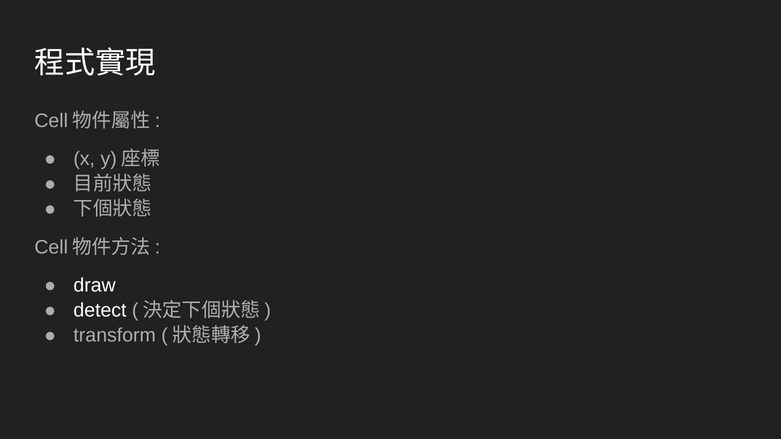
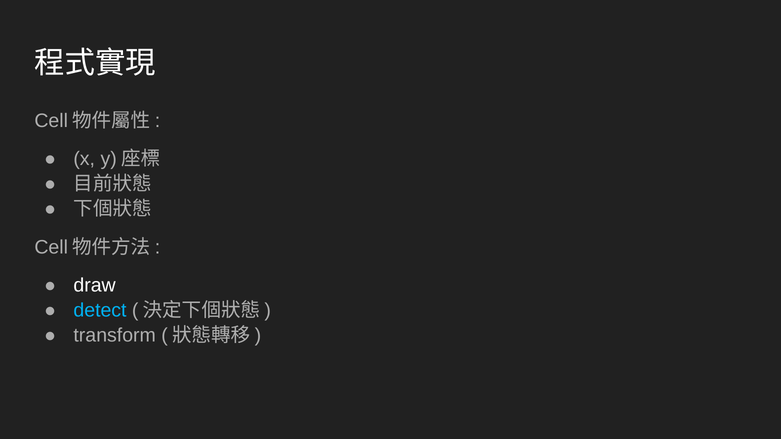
detect colour: white -> light blue (100, 311)
